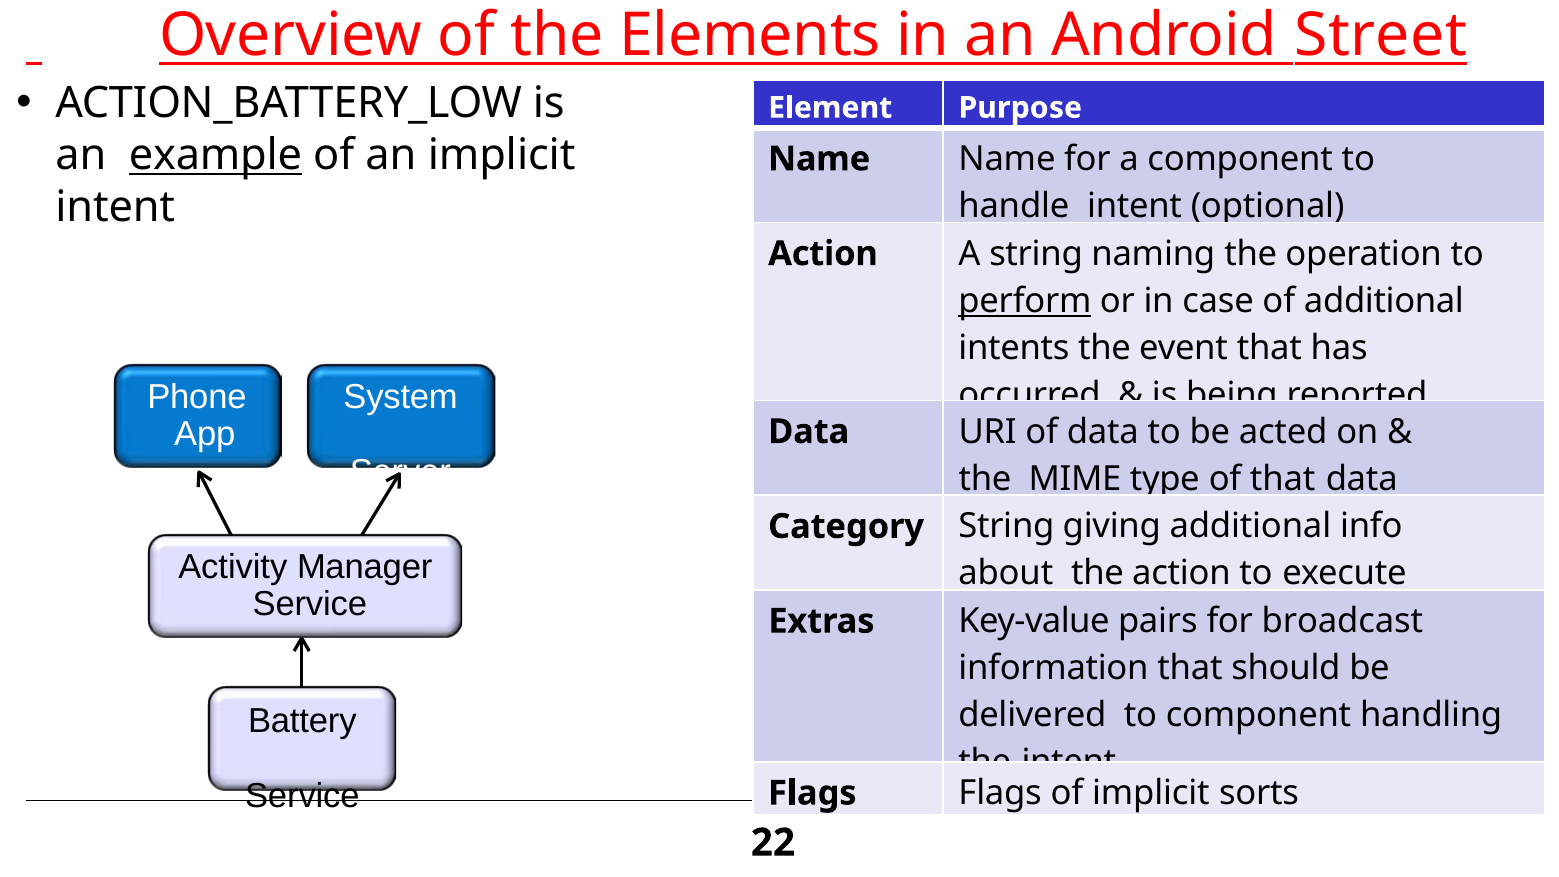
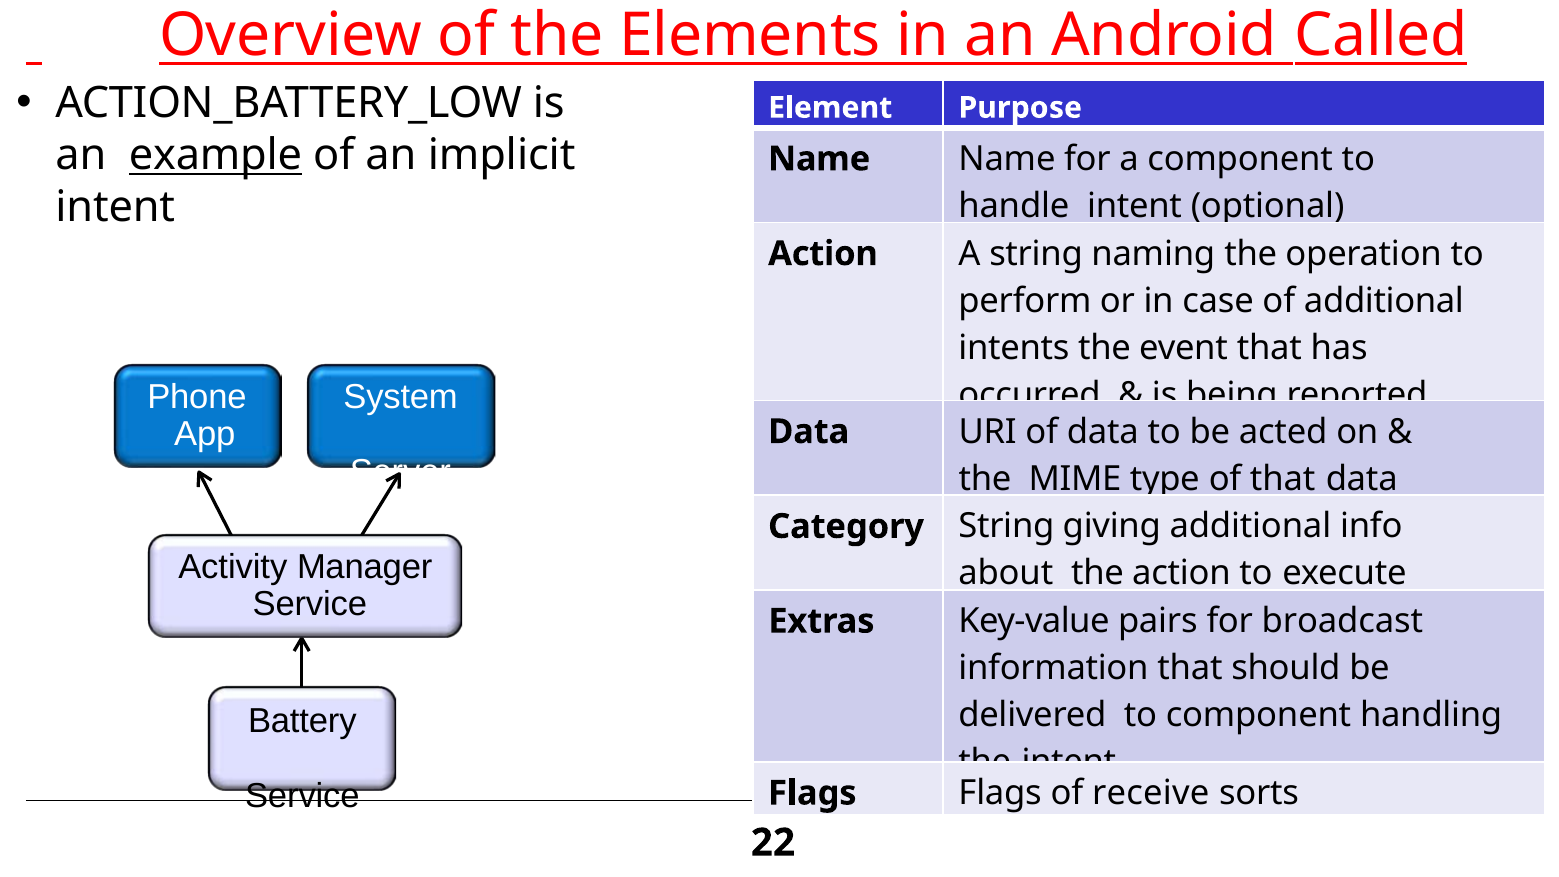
Street: Street -> Called (1381, 35)
perform underline: present -> none (1025, 301)
of implicit: implicit -> receive (1151, 793)
